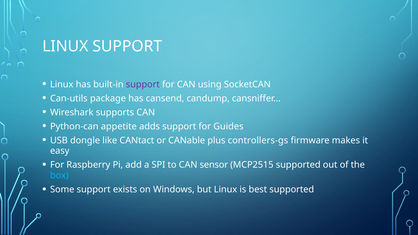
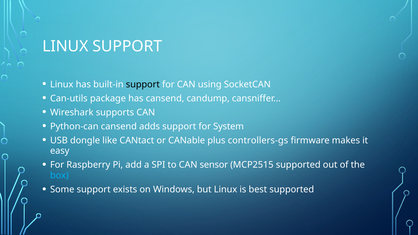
support colour: purple -> black (143, 84)
Python-can appetite: appetite -> cansend (119, 126)
Guides: Guides -> System (229, 126)
